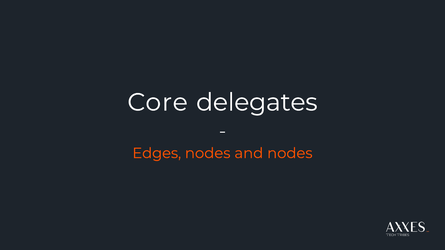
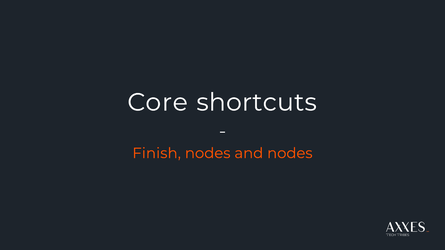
delegates: delegates -> shortcuts (257, 102)
Edges: Edges -> Finish (157, 153)
